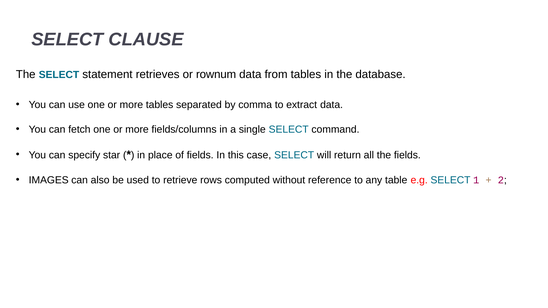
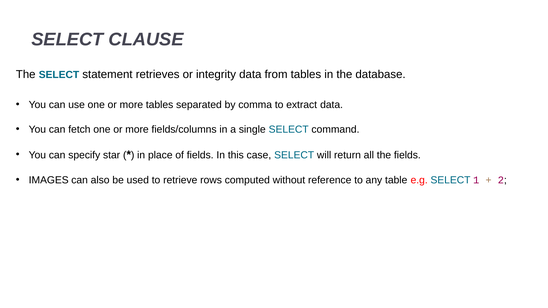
rownum: rownum -> integrity (216, 74)
